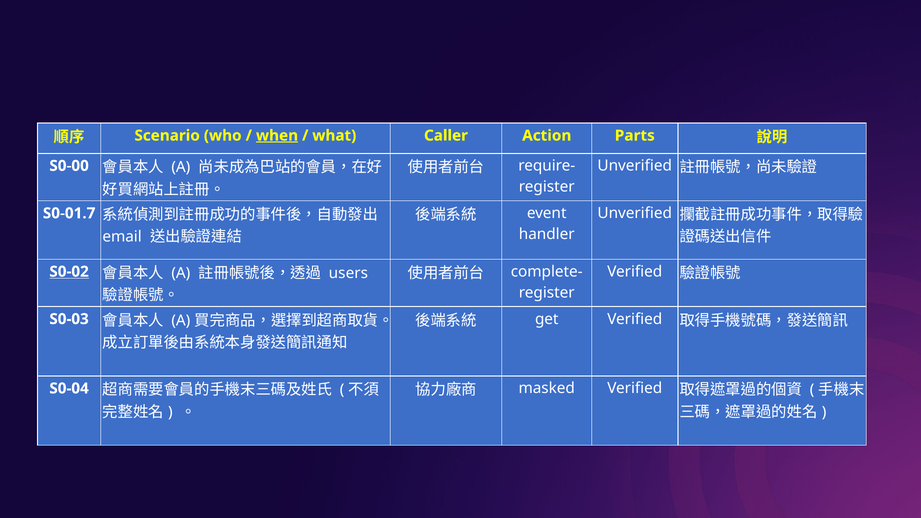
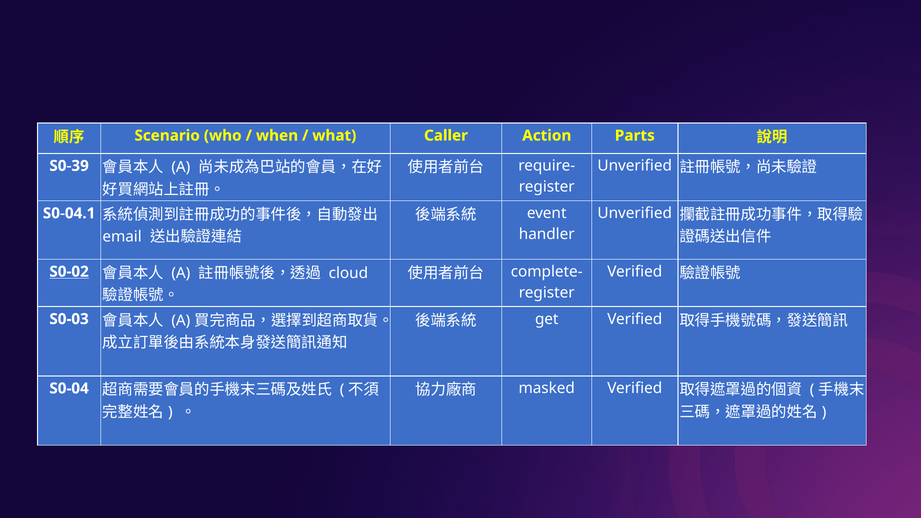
when underline: present -> none (277, 136)
S0-00: S0-00 -> S0-39 (69, 166)
S0-01.7: S0-01.7 -> S0-04.1 (69, 213)
users: users -> cloud (348, 273)
